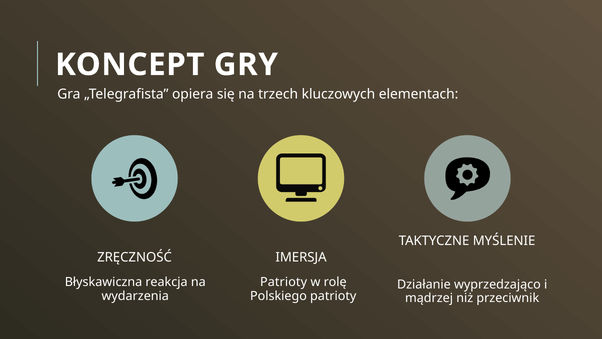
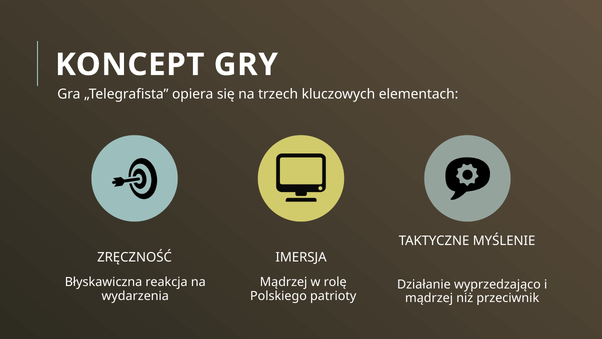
Patrioty: Patrioty -> Mądrzej (284, 282)
